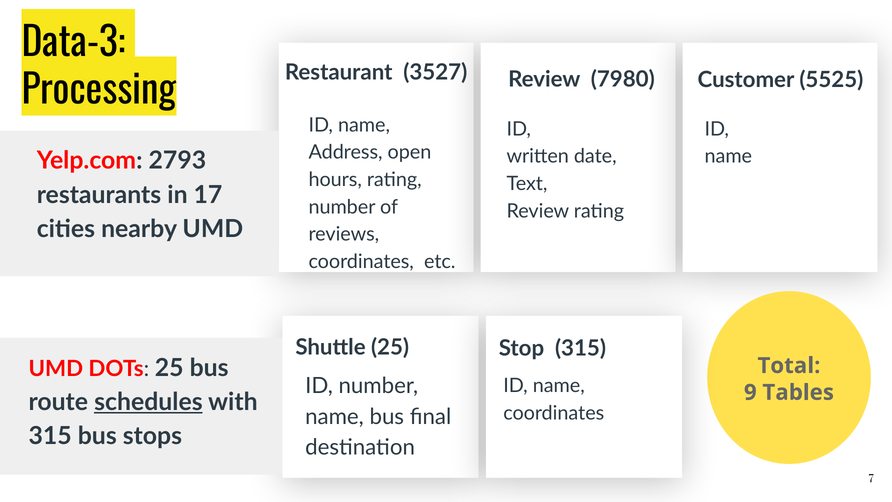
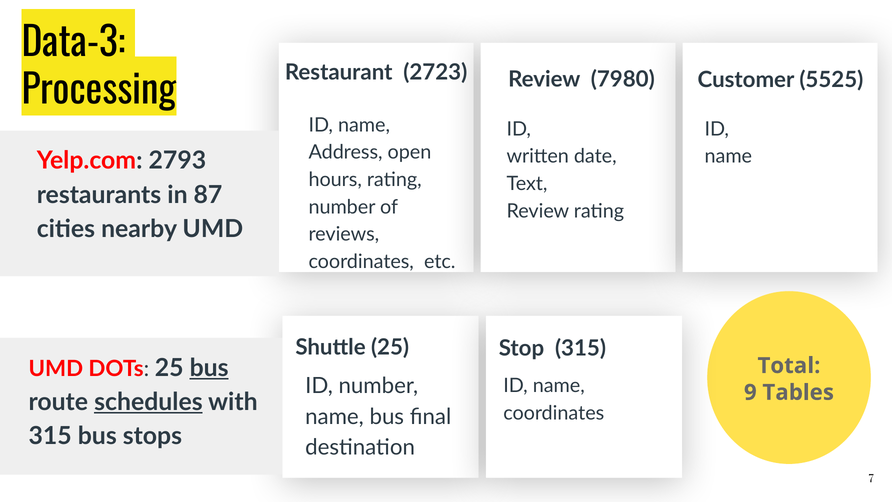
3527: 3527 -> 2723 (435, 72)
17: 17 -> 87 (208, 195)
bus underline: none -> present (209, 368)
